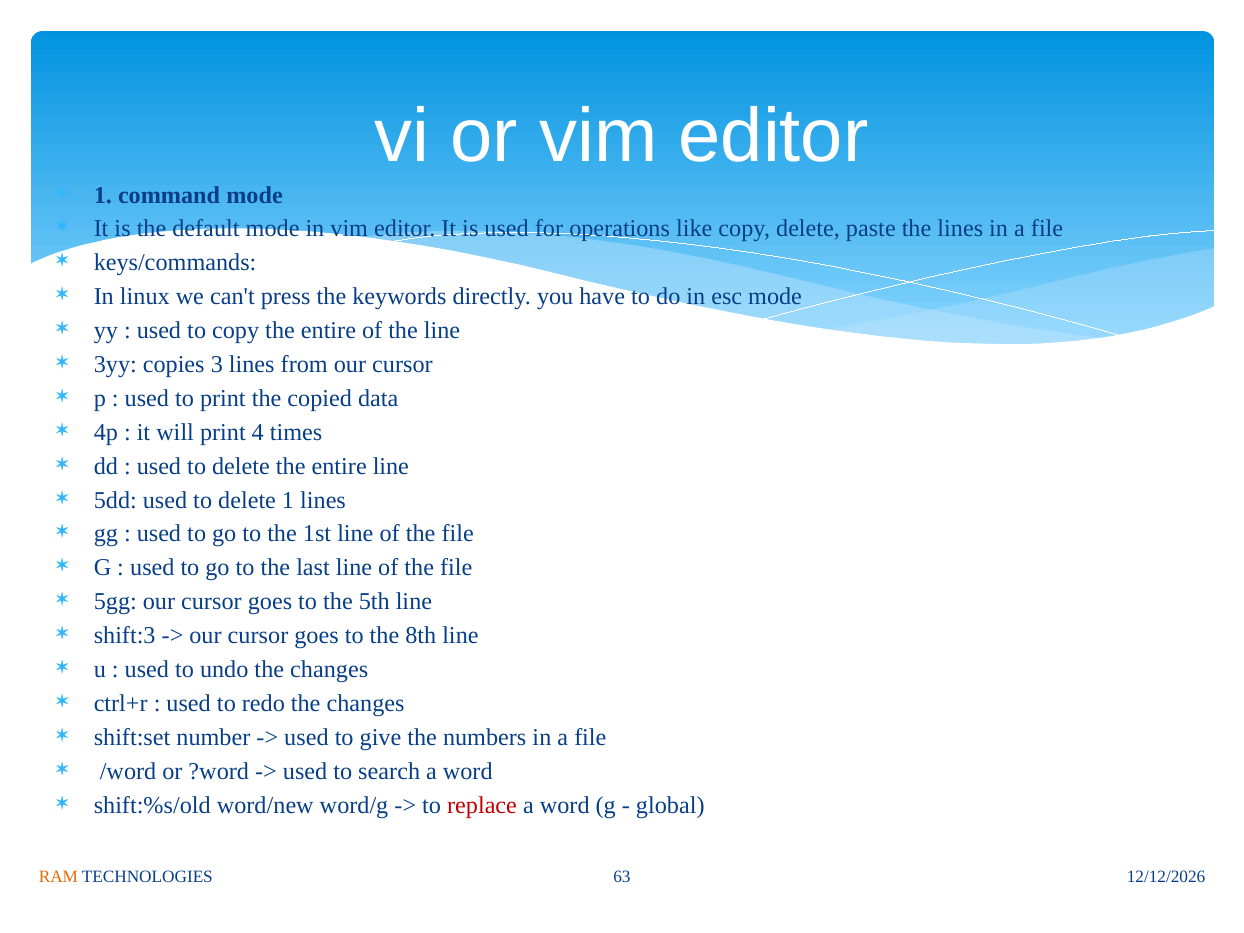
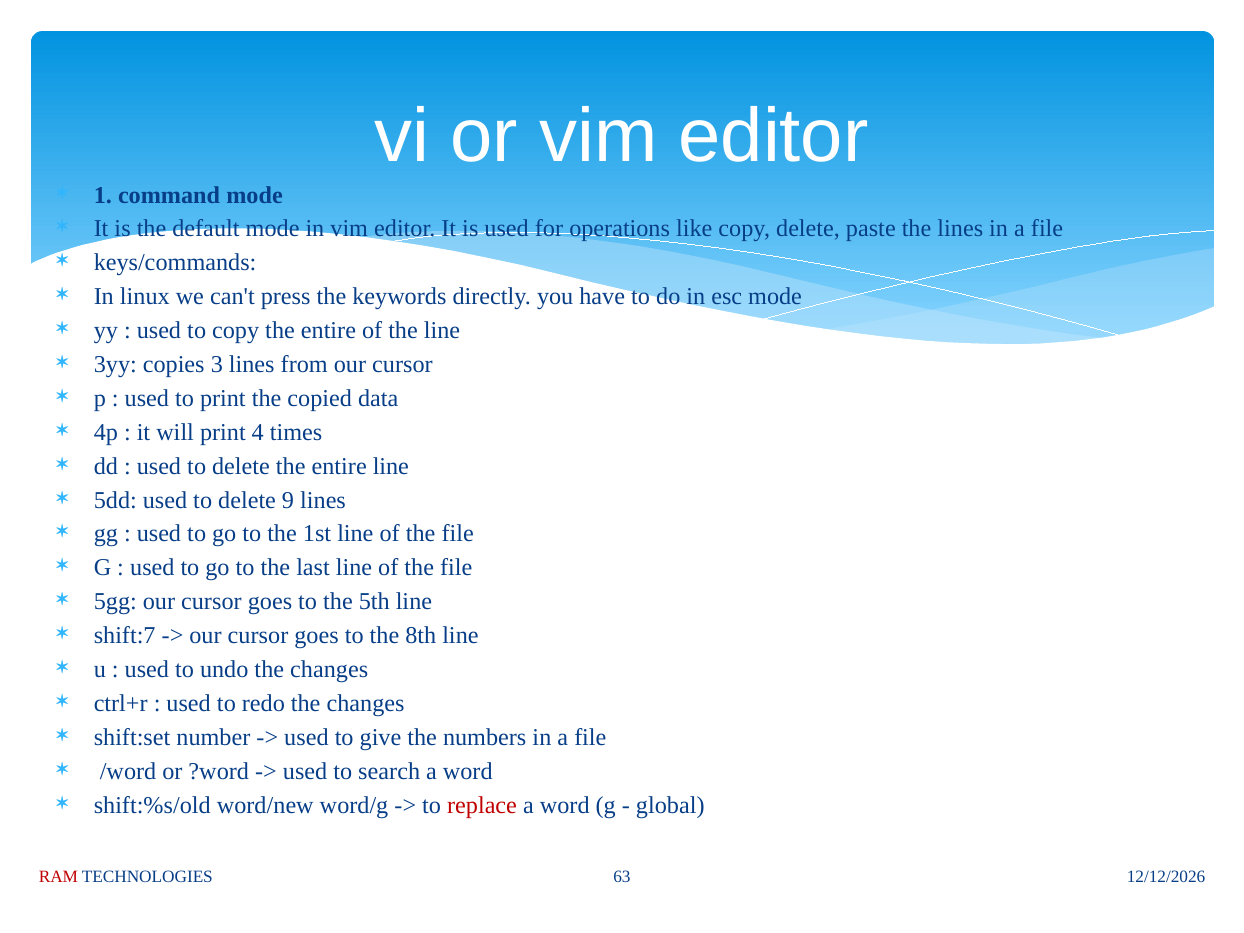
delete 1: 1 -> 9 (288, 500)
shift:3: shift:3 -> shift:7 (125, 636)
RAM colour: orange -> red (58, 876)
